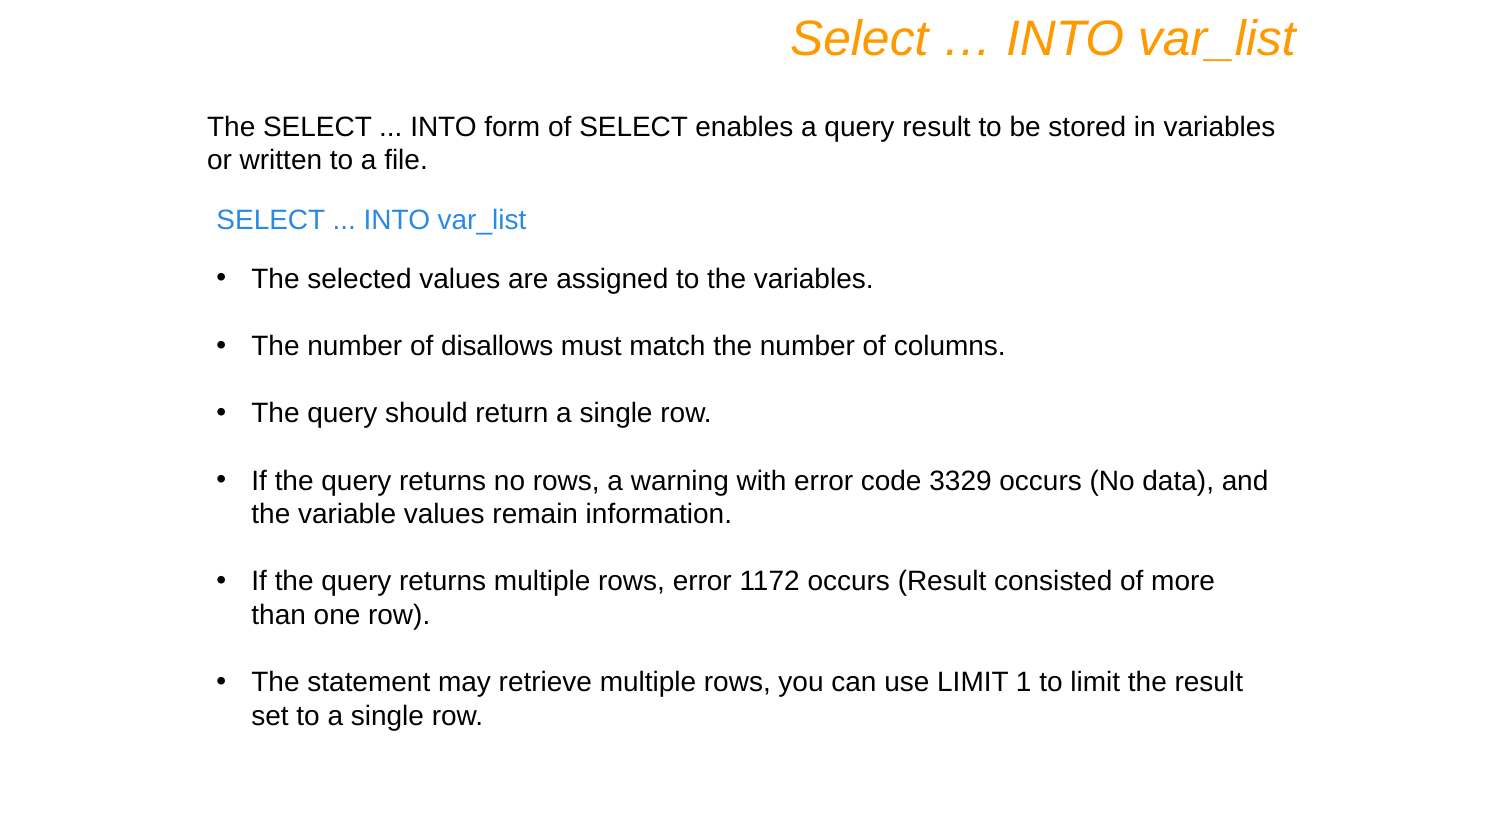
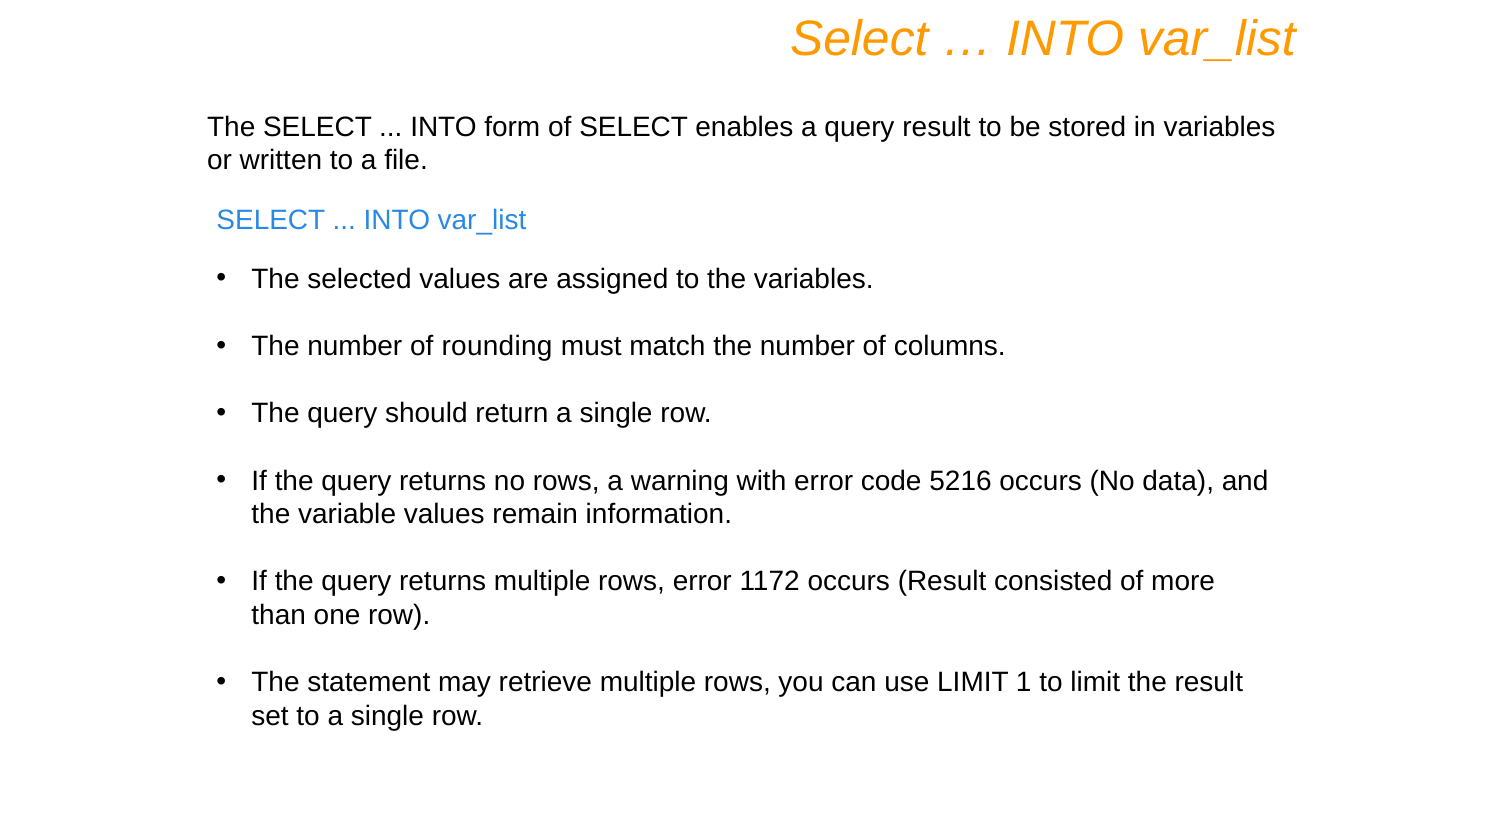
disallows: disallows -> rounding (497, 347)
3329: 3329 -> 5216 (961, 481)
